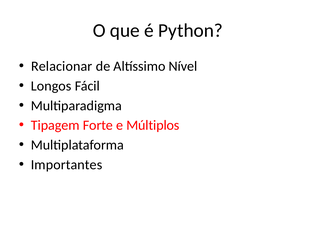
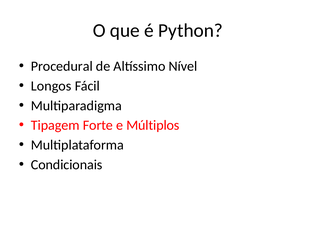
Relacionar: Relacionar -> Procedural (62, 66)
Importantes: Importantes -> Condicionais (67, 165)
